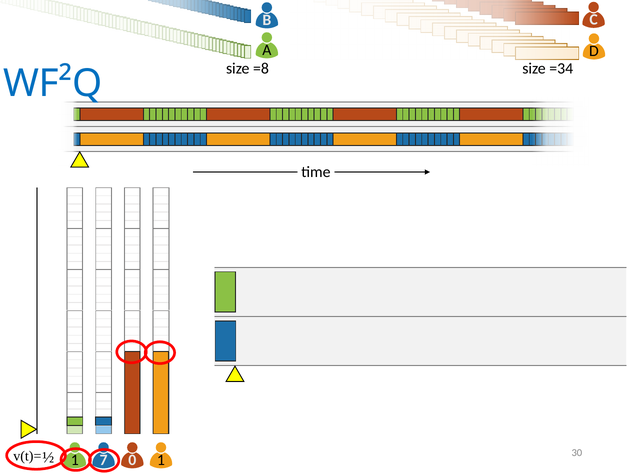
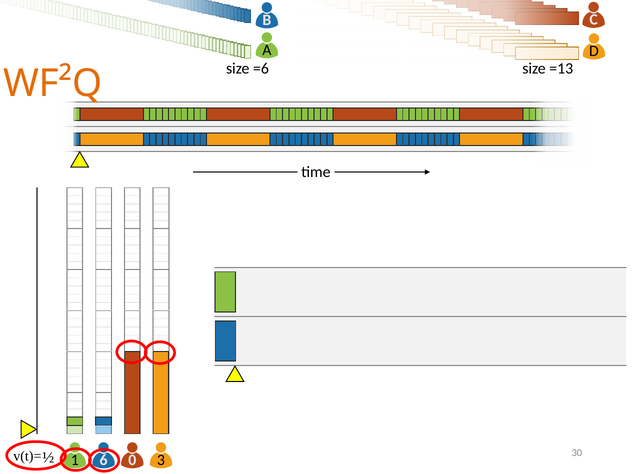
=8: =8 -> =6 (261, 69)
=34: =34 -> =13 (561, 69)
WF²Q colour: blue -> orange (53, 83)
7: 7 -> 6 (104, 460)
0 1: 1 -> 3 (161, 460)
